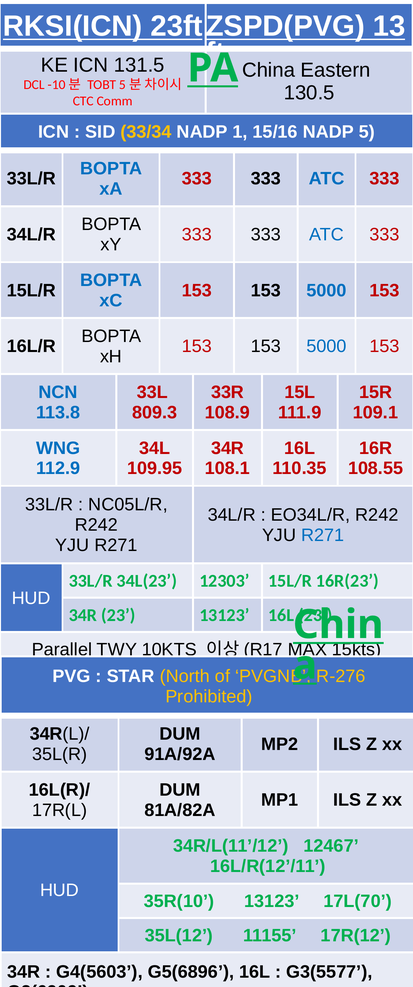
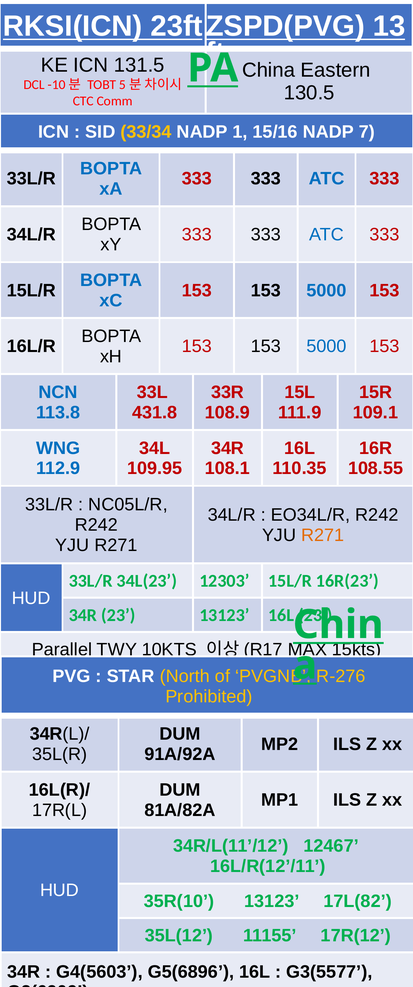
NADP 5: 5 -> 7 (367, 132)
809.3: 809.3 -> 431.8 (155, 413)
R271 colour: blue -> orange (323, 536)
17L(70: 17L(70 -> 17L(82 (358, 902)
